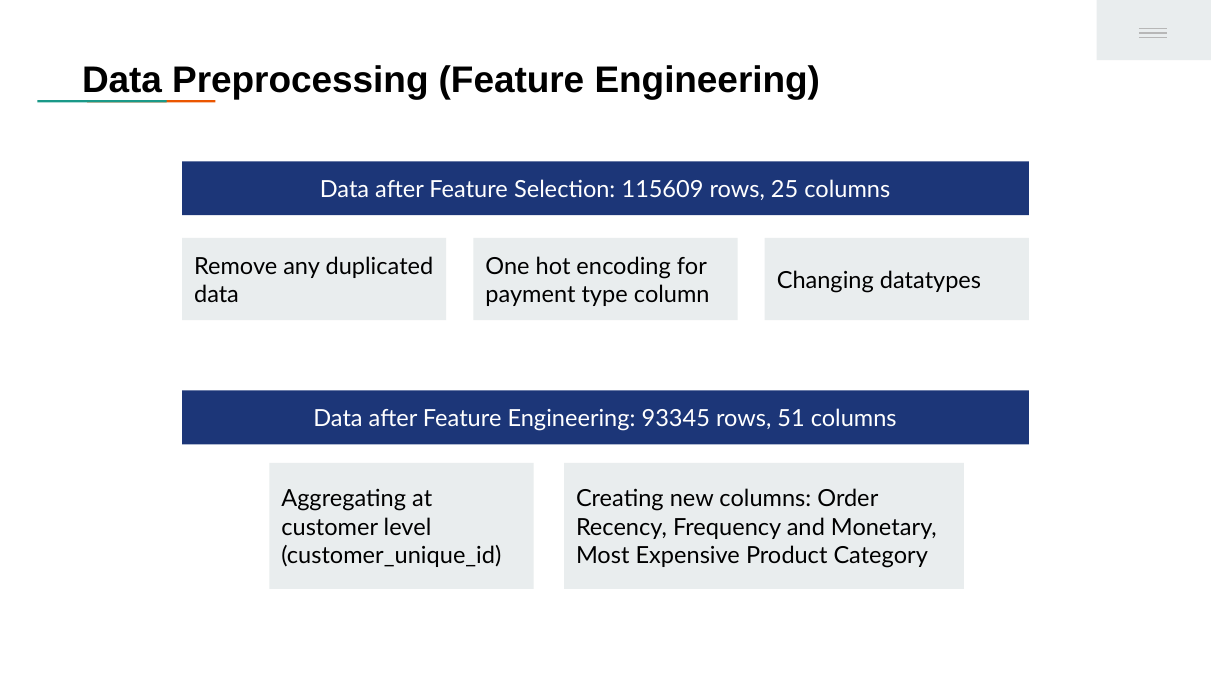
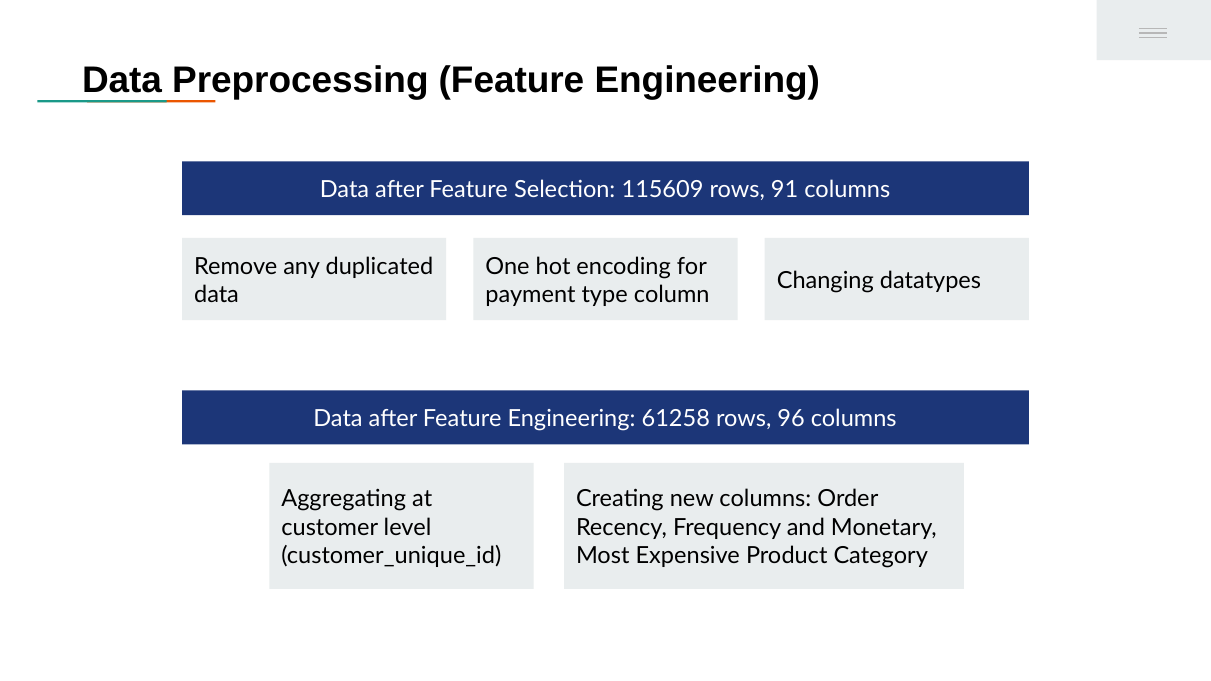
25: 25 -> 91 (785, 190)
93345: 93345 -> 61258 (676, 419)
51: 51 -> 96 (791, 419)
